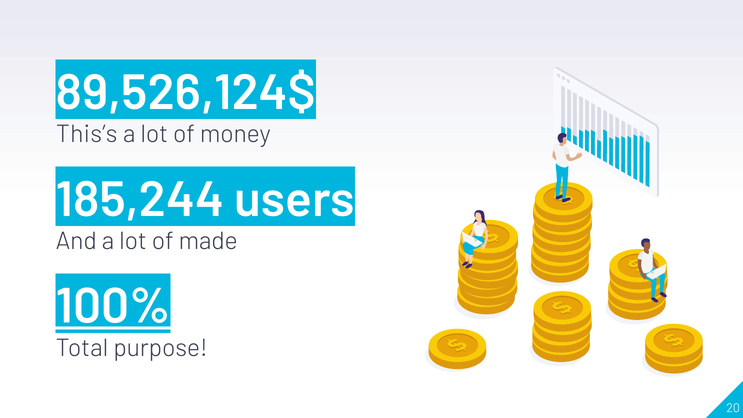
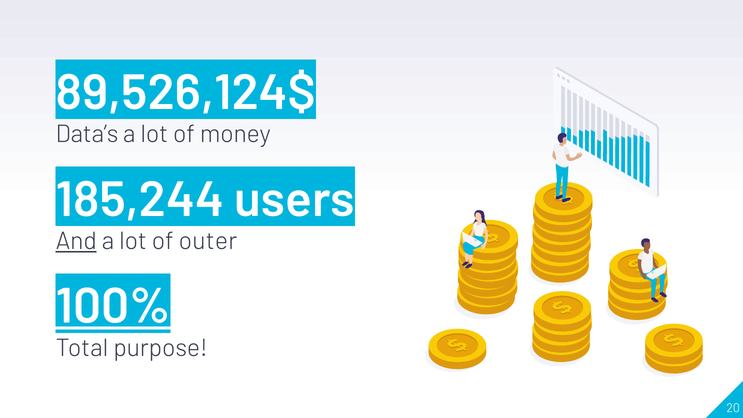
This’s: This’s -> Data’s (87, 134)
And underline: none -> present (76, 241)
made: made -> outer (208, 241)
